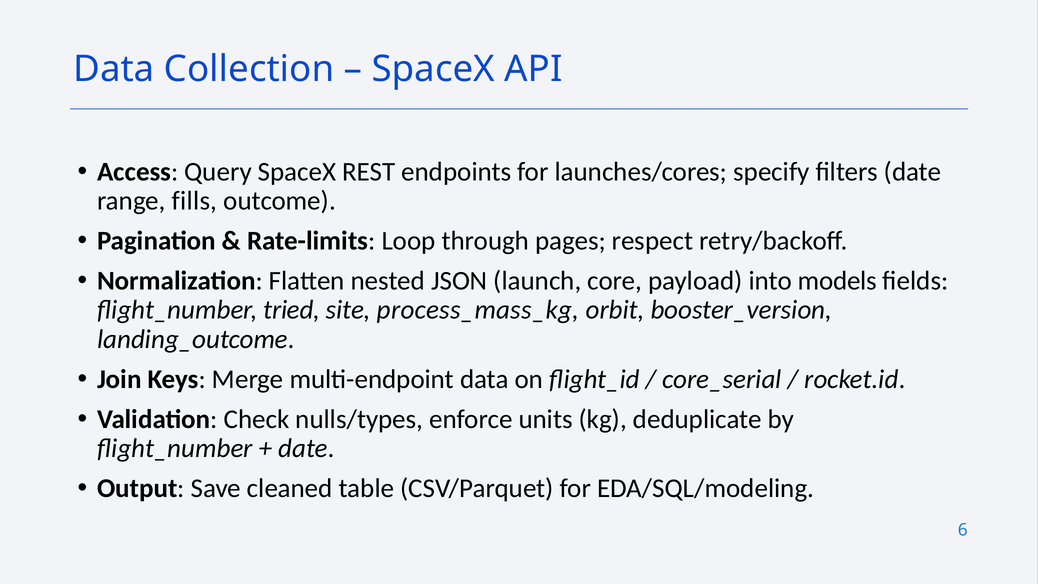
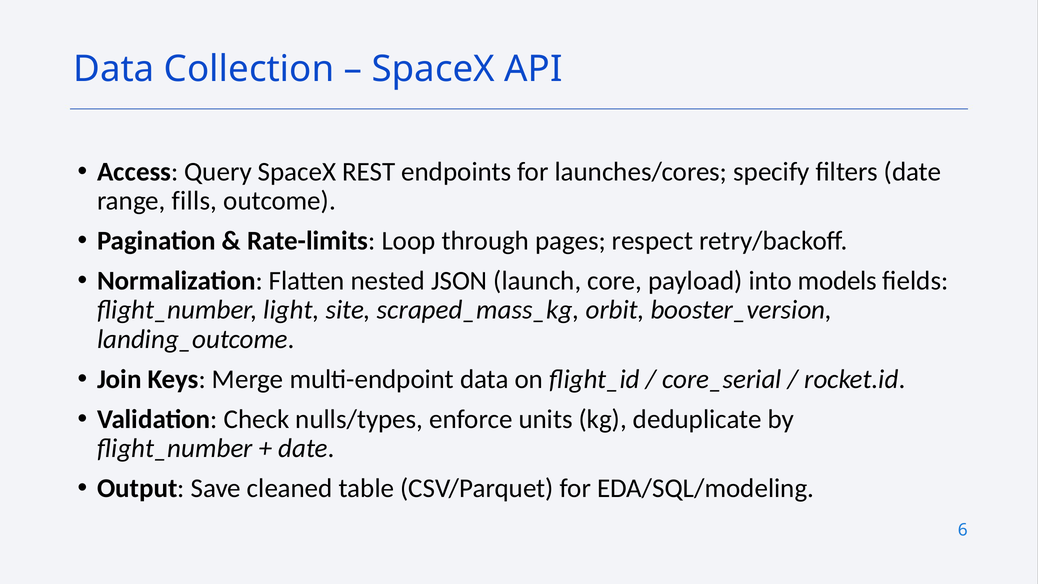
tried: tried -> light (291, 310)
process_mass_kg: process_mass_kg -> scraped_mass_kg (478, 310)
